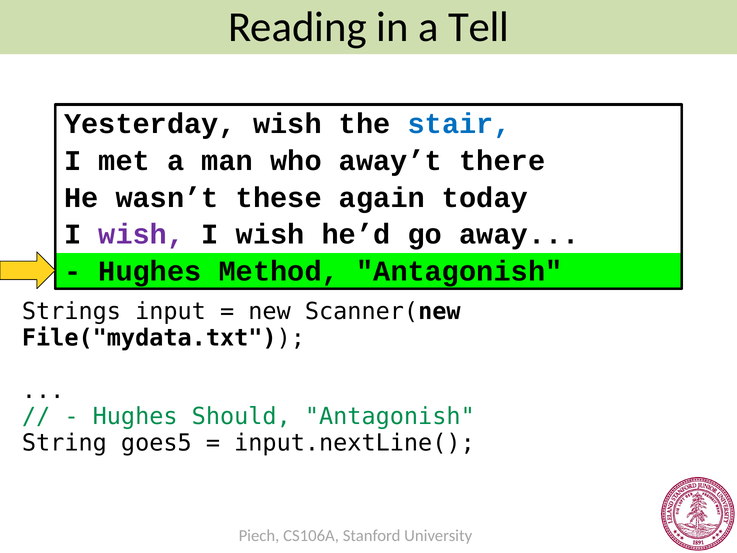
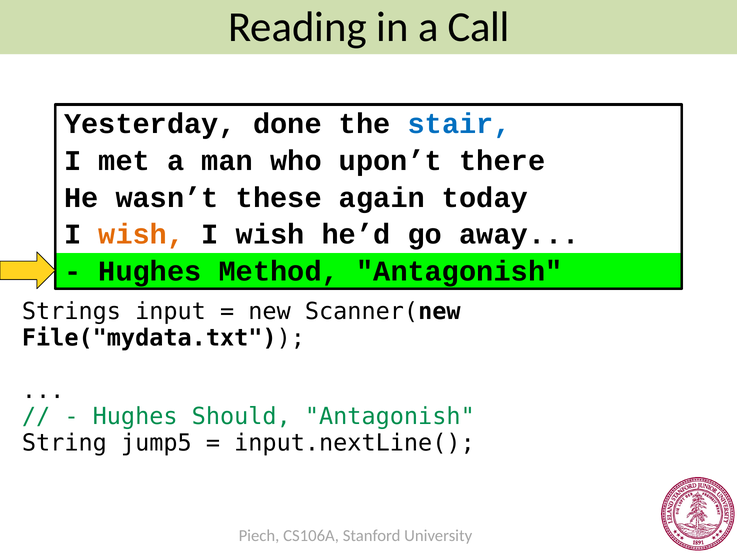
Tell: Tell -> Call (479, 27)
Yesterday wish: wish -> done (287, 124)
away’t: away’t -> upon’t (390, 161)
wish colour: purple -> orange (141, 234)
goes5: goes5 -> jump5 (156, 443)
